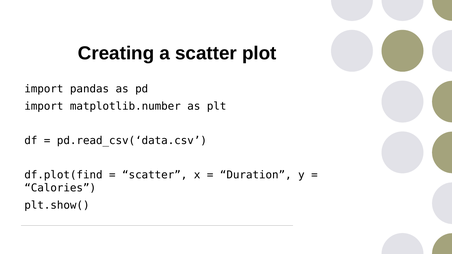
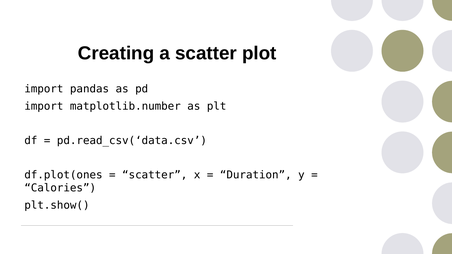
df.plot(find: df.plot(find -> df.plot(ones (63, 175)
